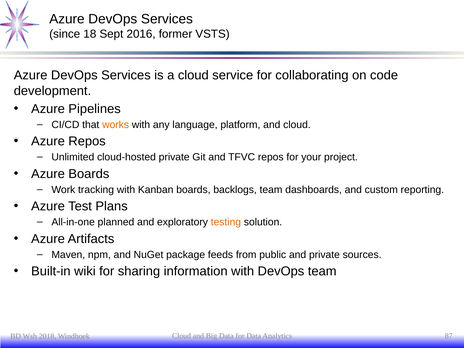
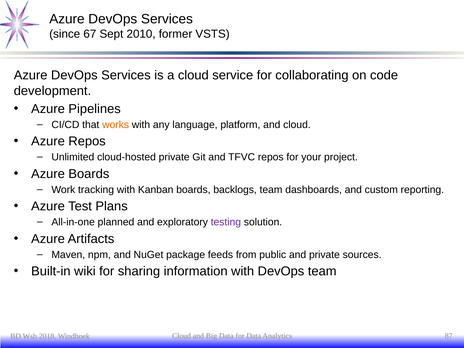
18: 18 -> 67 (90, 34)
2016: 2016 -> 2010 (141, 34)
testing colour: orange -> purple (226, 222)
